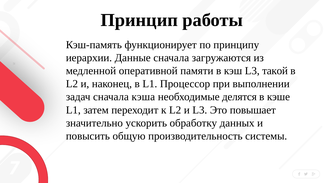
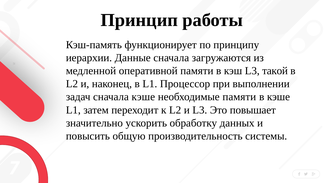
сначала кэша: кэша -> кэше (143, 97)
необходимые делятся: делятся -> памяти (239, 97)
